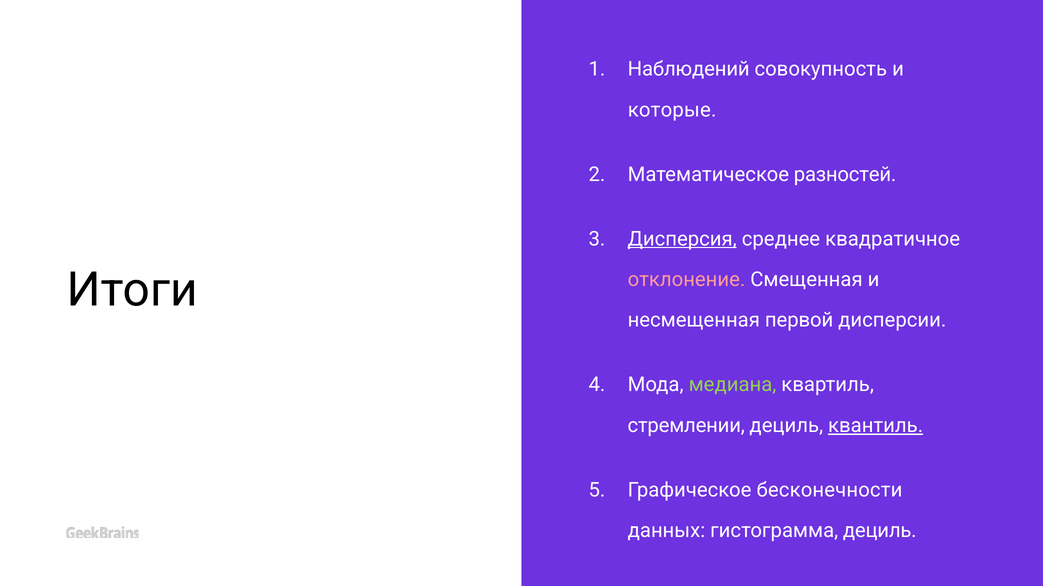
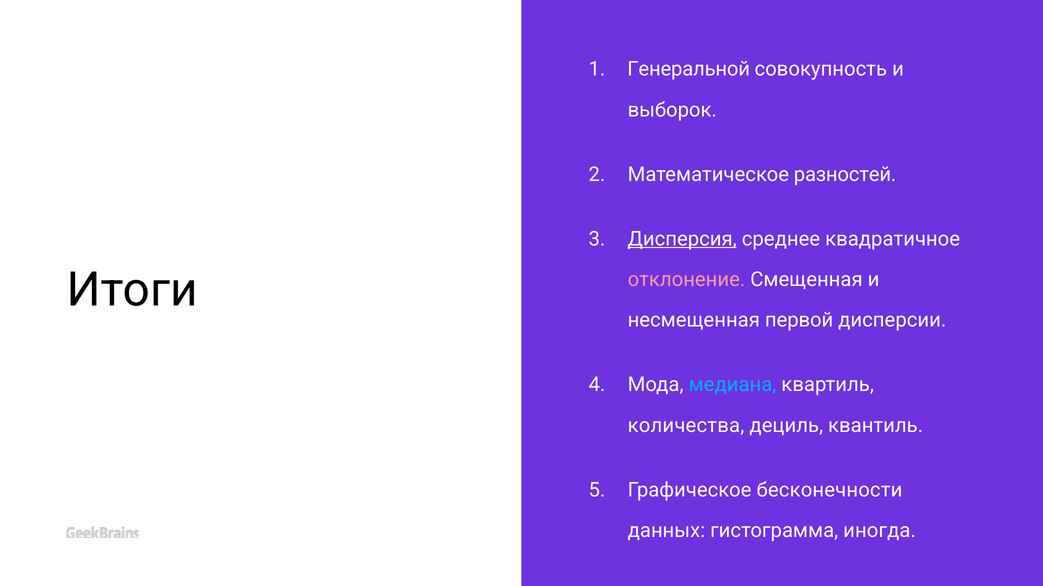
Наблюдений: Наблюдений -> Генеральной (689, 69)
которые: которые -> выборок (672, 110)
медиана colour: light green -> light blue (732, 385)
стремлении: стремлении -> количества (686, 426)
квантиль underline: present -> none (876, 426)
гистограмма дециль: дециль -> иногда (880, 531)
